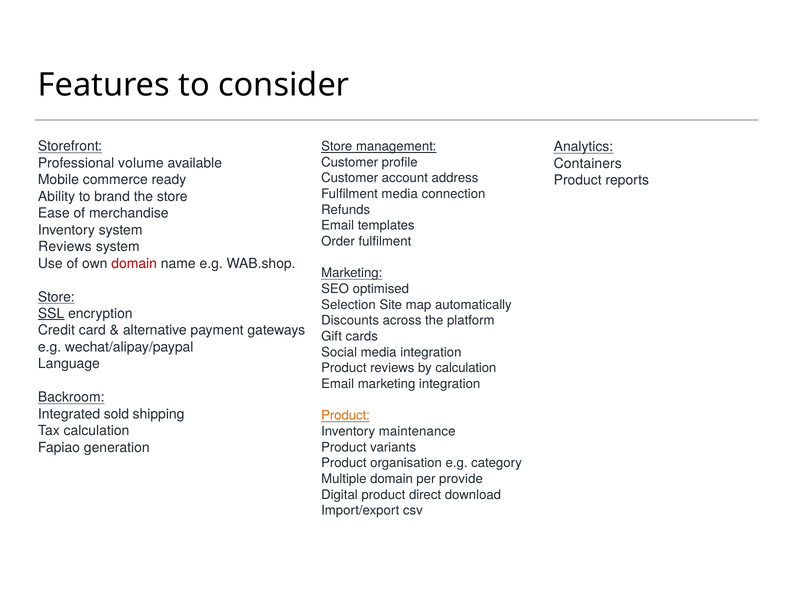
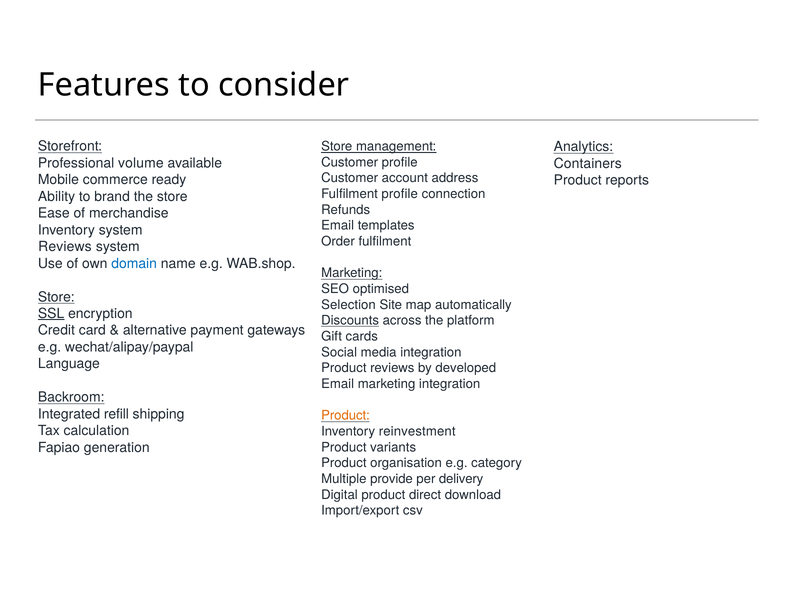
Fulfilment media: media -> profile (400, 194)
domain colour: red -> blue (134, 263)
Discounts underline: none -> present (350, 320)
by calculation: calculation -> developed (466, 368)
sold: sold -> refill (116, 414)
maintenance: maintenance -> reinvestment (417, 431)
Multiple domain: domain -> provide (391, 479)
provide: provide -> delivery (461, 479)
